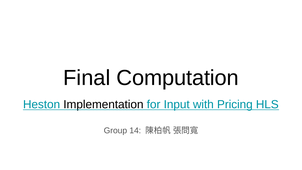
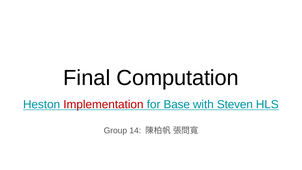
Implementation colour: black -> red (103, 104)
Input: Input -> Base (177, 104)
Pricing: Pricing -> Steven (235, 104)
